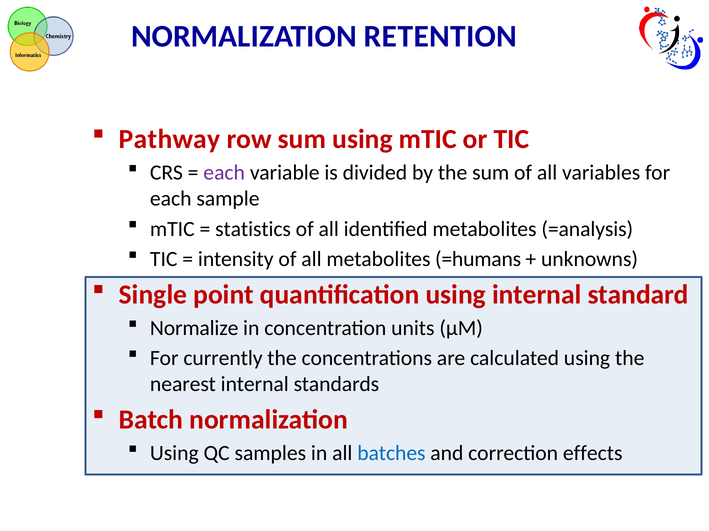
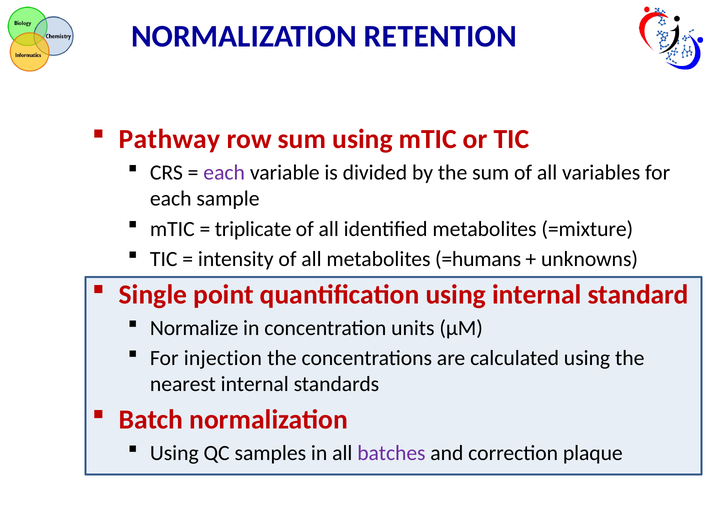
statistics: statistics -> triplicate (253, 229)
=analysis: =analysis -> =mixture (587, 229)
currently: currently -> injection (223, 359)
batches colour: blue -> purple (391, 454)
effects: effects -> plaque (593, 454)
